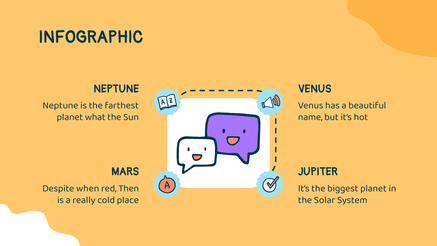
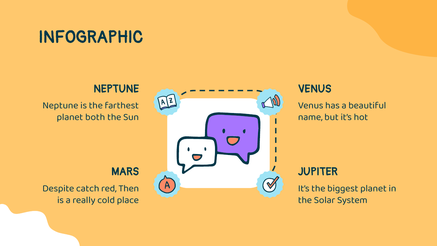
what: what -> both (95, 117)
when: when -> catch (88, 188)
